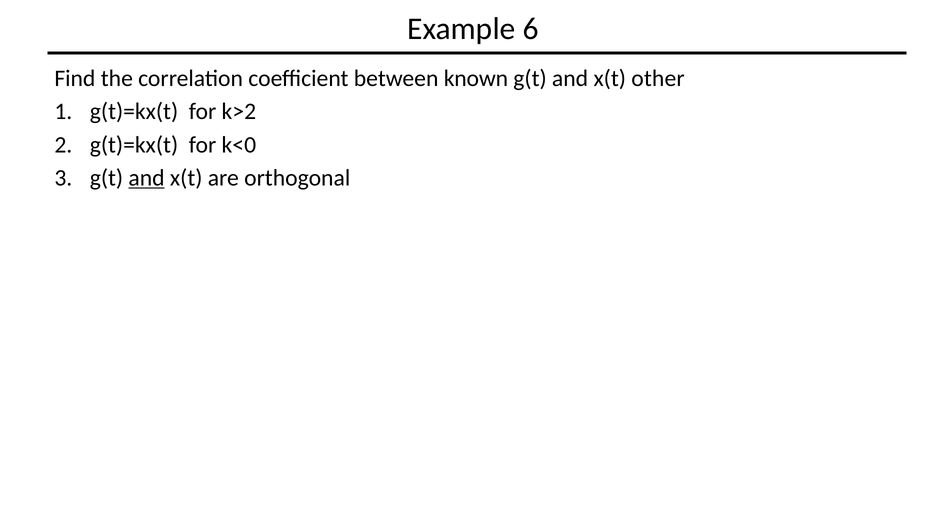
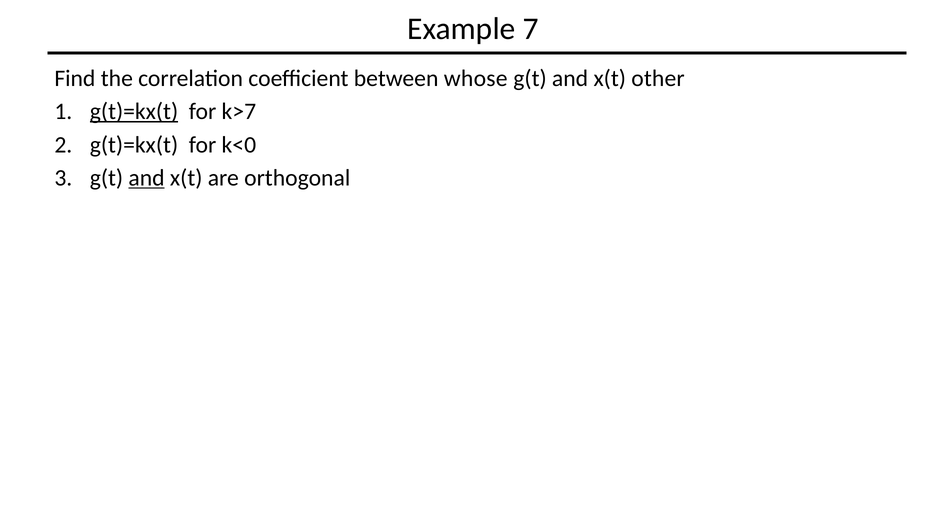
6: 6 -> 7 (531, 29)
known: known -> whose (476, 79)
g(t)=kx(t underline: none -> present (134, 112)
k>2: k>2 -> k>7 (239, 112)
